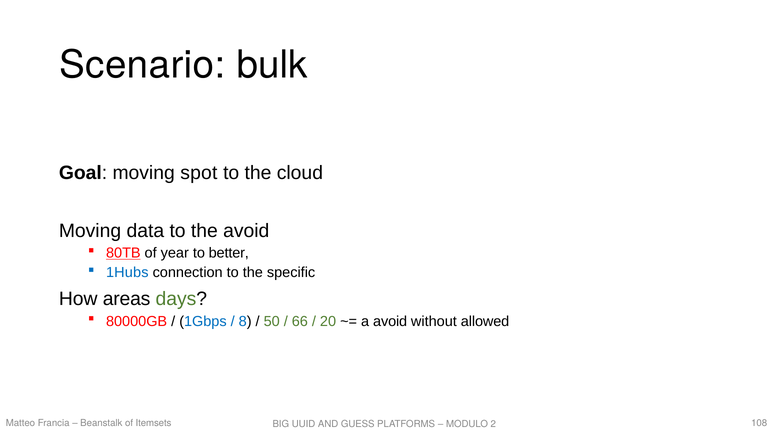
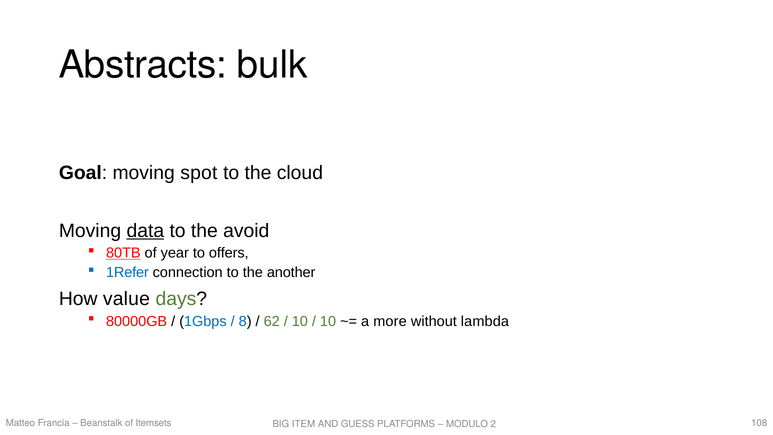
Scenario: Scenario -> Abstracts (143, 65)
data underline: none -> present (145, 231)
better: better -> offers (229, 253)
1Hubs: 1Hubs -> 1Refer (127, 273)
specific: specific -> another (291, 273)
areas: areas -> value (126, 299)
50: 50 -> 62 (272, 321)
66: 66 -> 10 (300, 321)
20: 20 -> 10 (328, 321)
a avoid: avoid -> more (390, 321)
allowed: allowed -> lambda (485, 321)
UUID: UUID -> ITEM (304, 424)
